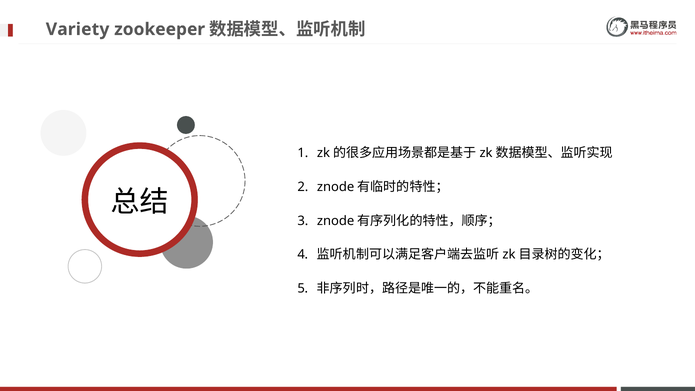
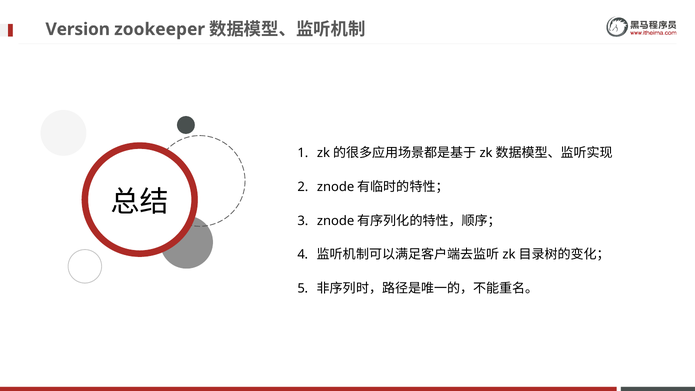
Variety: Variety -> Version (78, 29)
